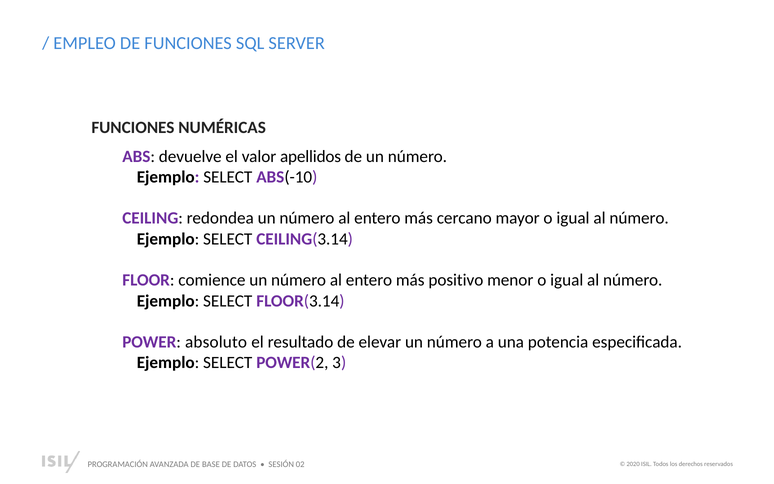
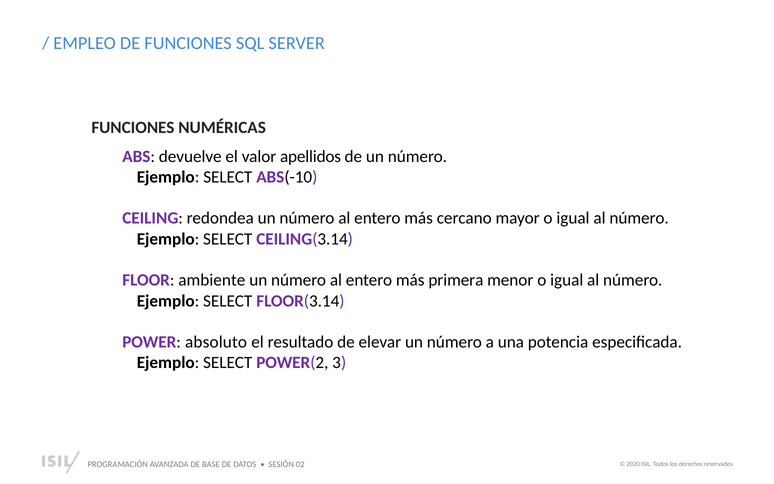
comience: comience -> ambiente (212, 280)
positivo: positivo -> primera (456, 280)
